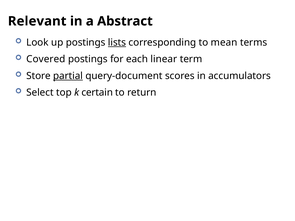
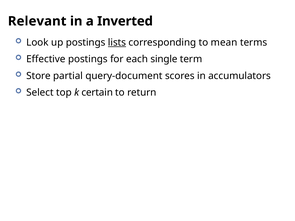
Abstract: Abstract -> Inverted (125, 21)
Covered: Covered -> Effective (46, 59)
linear: linear -> single (164, 59)
partial underline: present -> none (68, 76)
